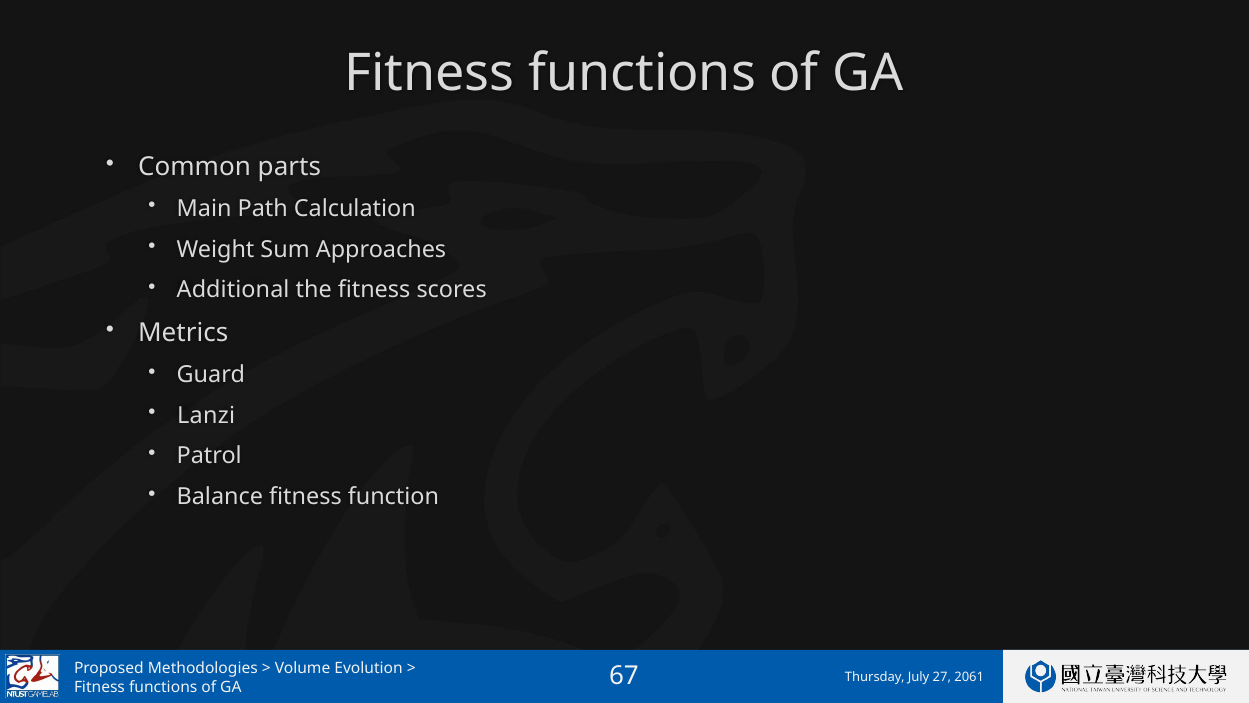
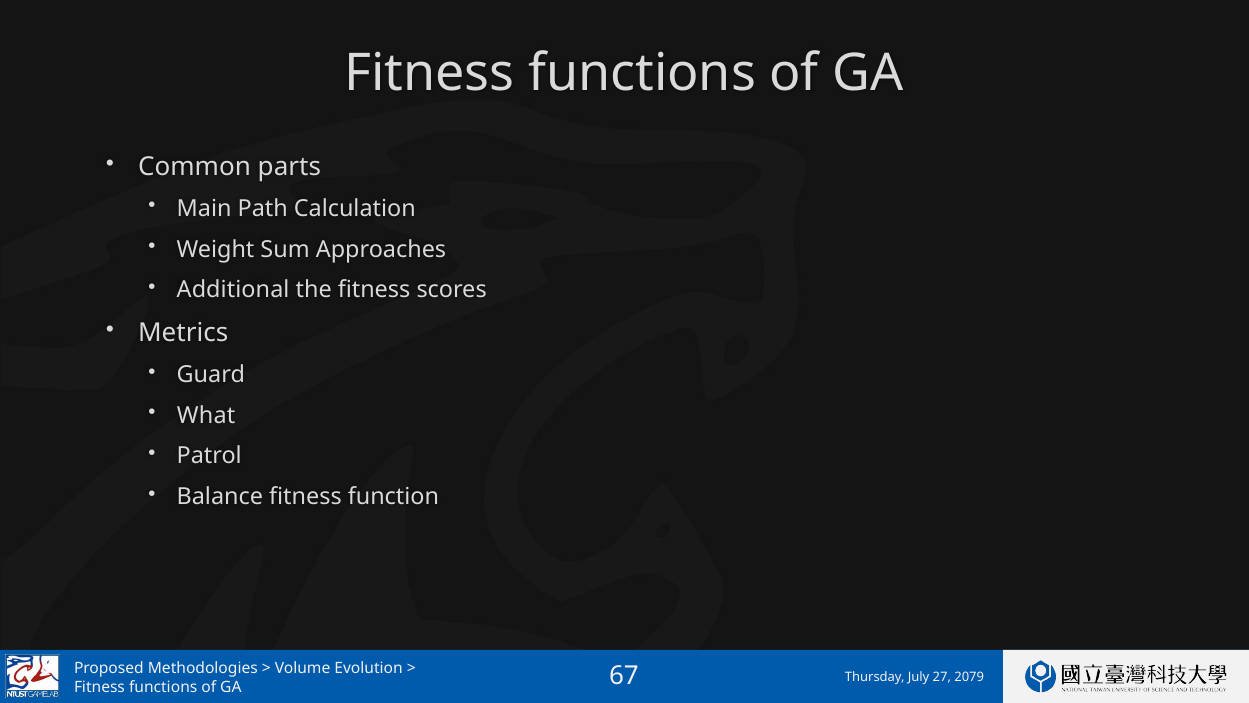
Lanzi: Lanzi -> What (206, 415)
2061: 2061 -> 2079 (969, 677)
